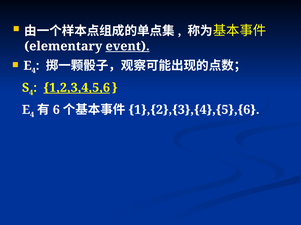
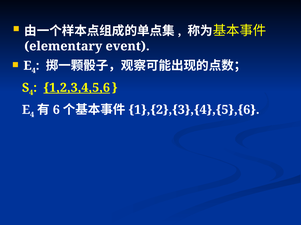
event underline: present -> none (128, 46)
